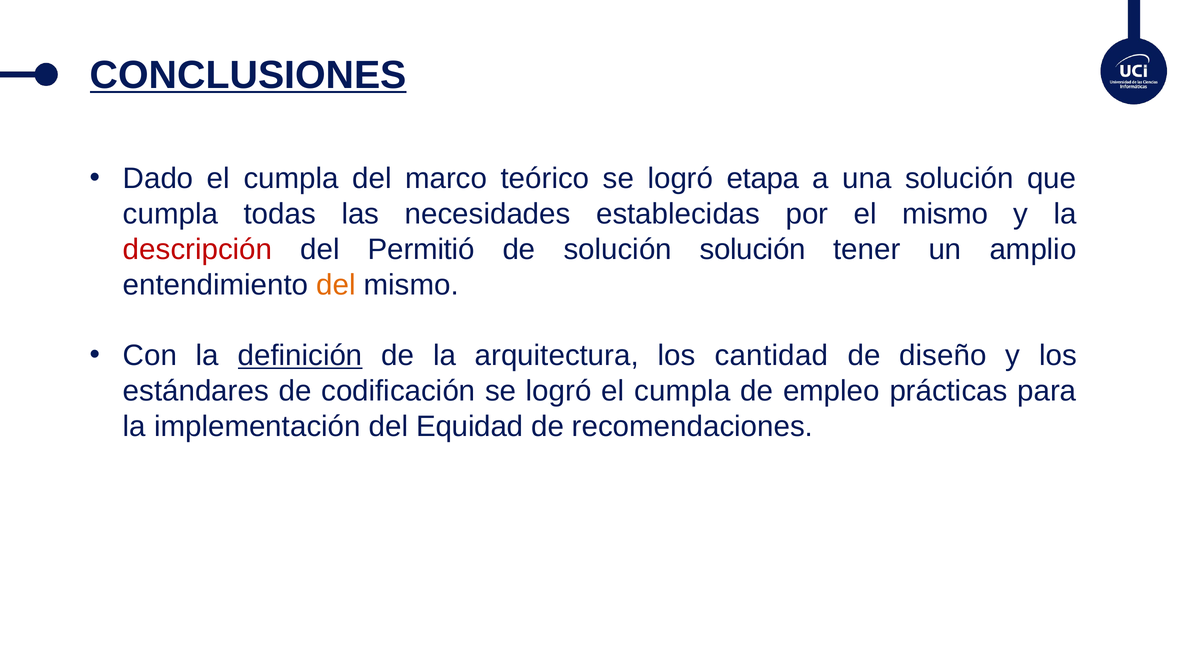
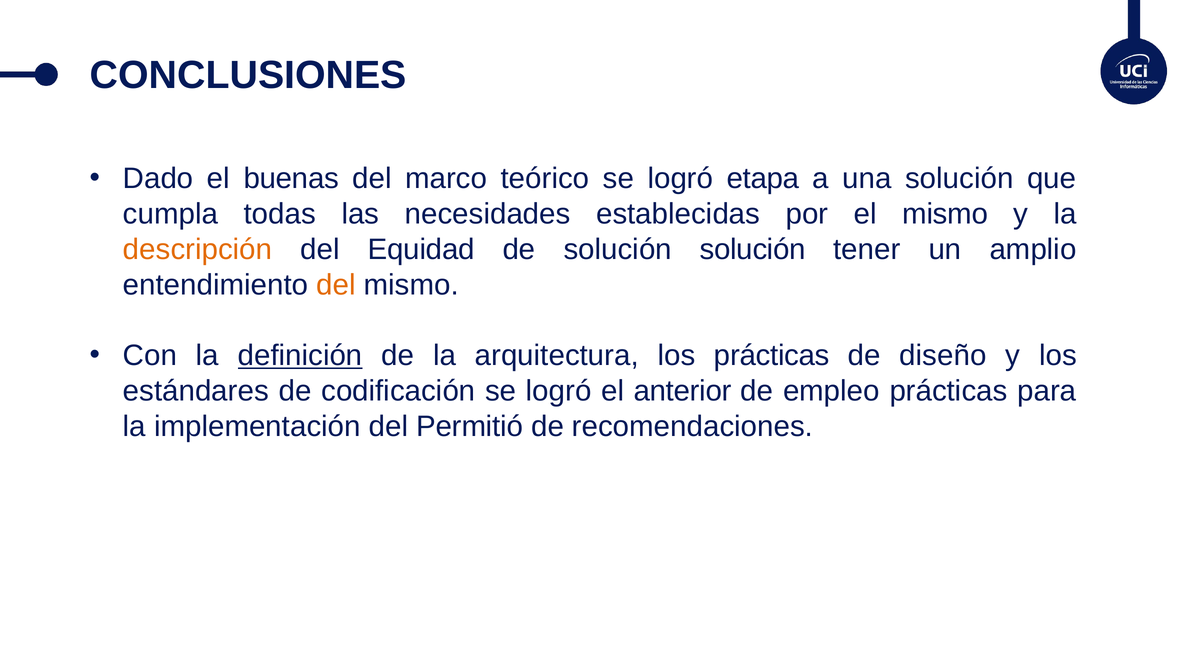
CONCLUSIONES underline: present -> none (248, 75)
Dado el cumpla: cumpla -> buenas (291, 179)
descripción colour: red -> orange (198, 249)
Permitió: Permitió -> Equidad (421, 249)
los cantidad: cantidad -> prácticas (772, 356)
logró el cumpla: cumpla -> anterior (683, 391)
Equidad: Equidad -> Permitió (470, 426)
